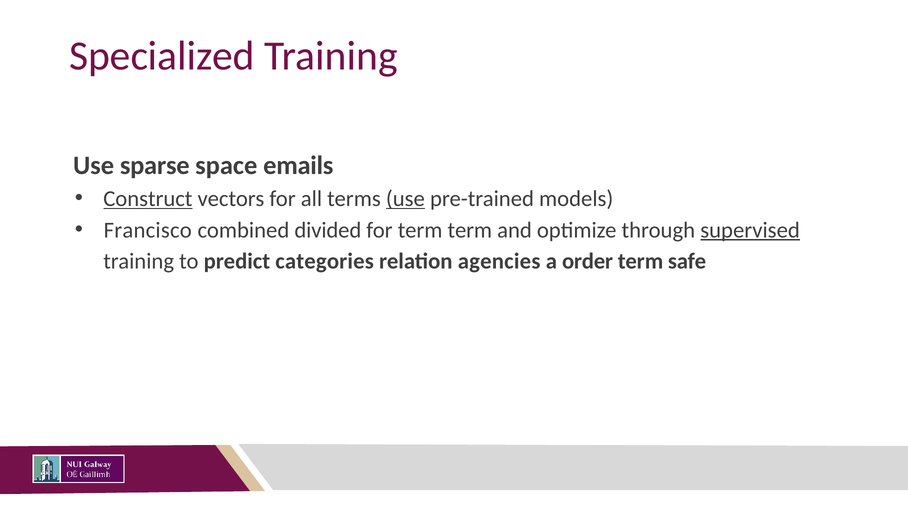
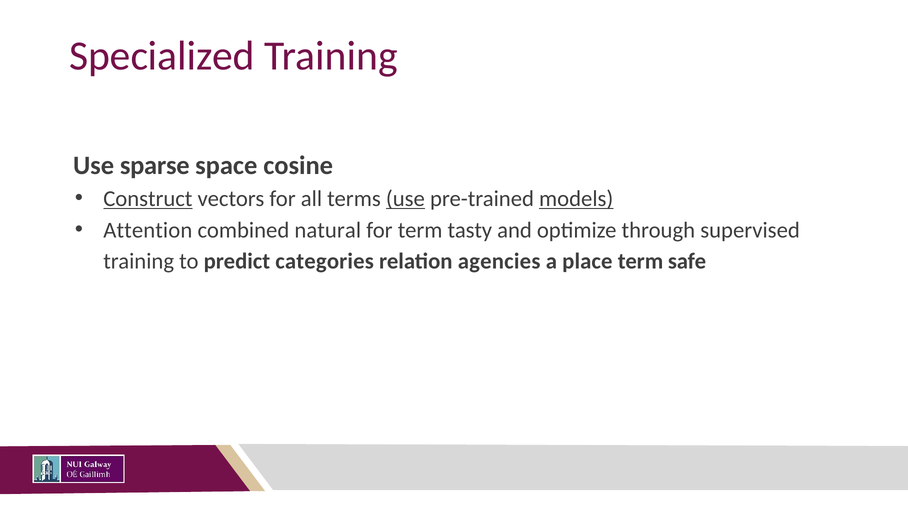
emails: emails -> cosine (298, 165)
models underline: none -> present (576, 199)
Francisco: Francisco -> Attention (148, 230)
divided: divided -> natural (328, 230)
term term: term -> tasty (470, 230)
supervised underline: present -> none (750, 230)
order: order -> place (587, 261)
